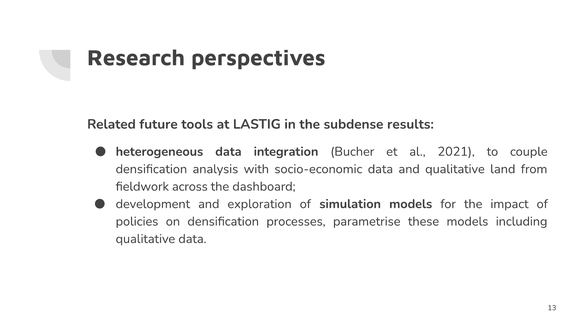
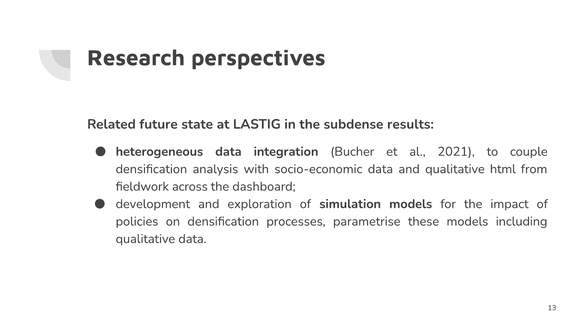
tools: tools -> state (197, 124)
land: land -> html (503, 169)
